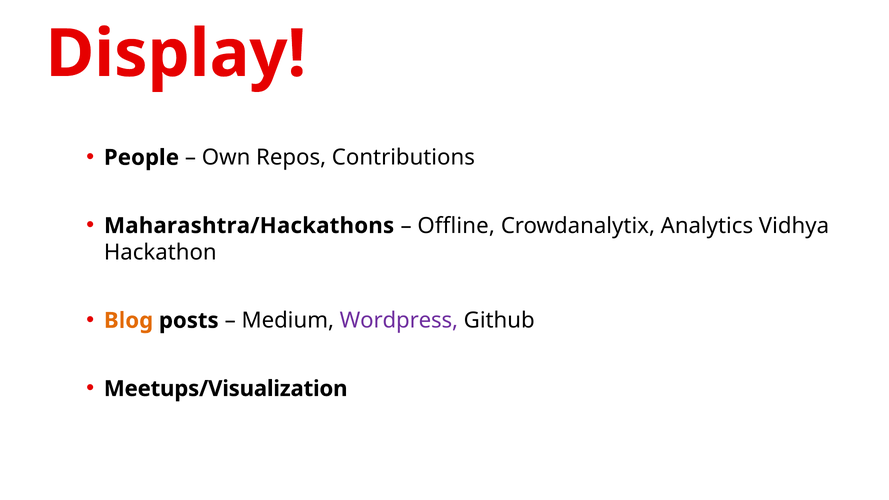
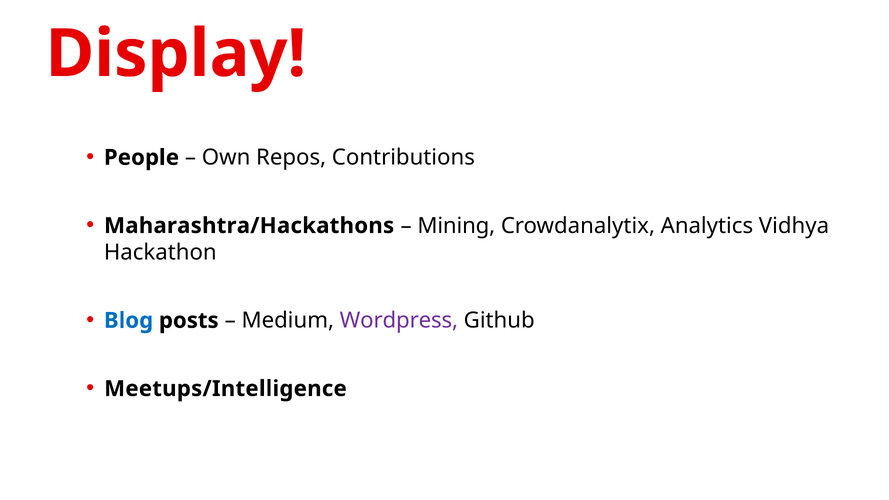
Offline: Offline -> Mining (456, 226)
Blog colour: orange -> blue (129, 321)
Meetups/Visualization: Meetups/Visualization -> Meetups/Intelligence (225, 389)
